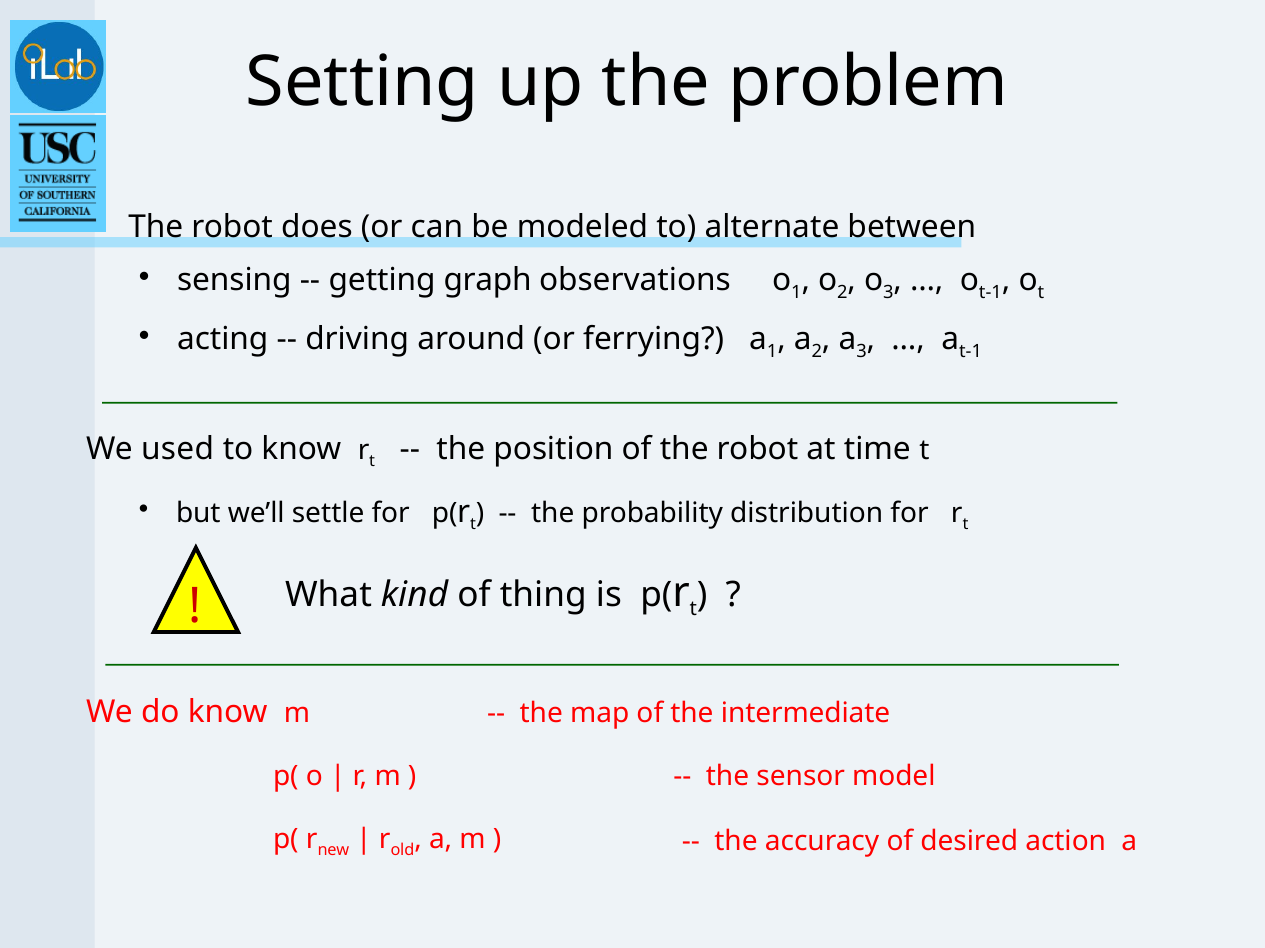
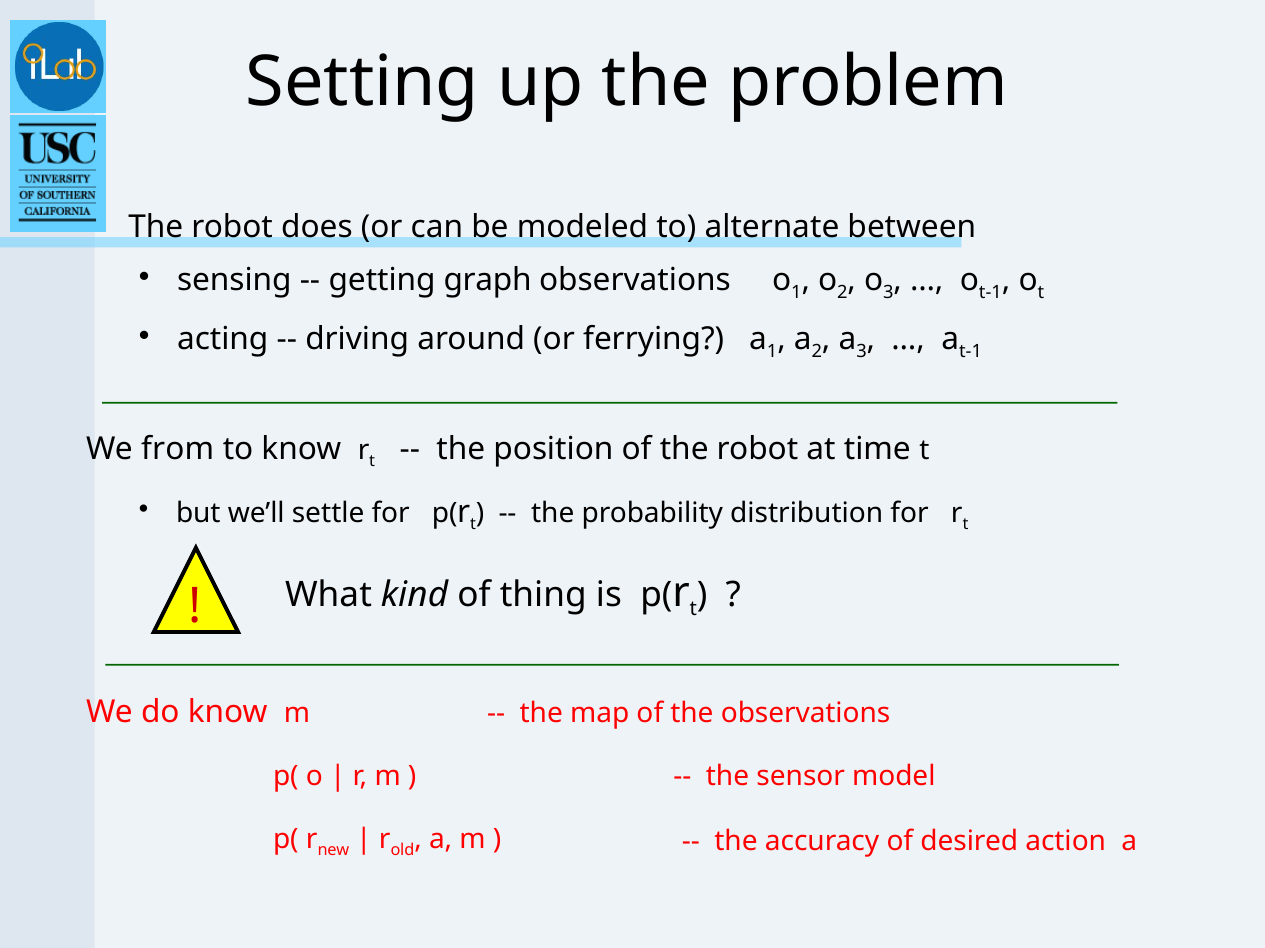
used: used -> from (178, 449)
the intermediate: intermediate -> observations (806, 714)
